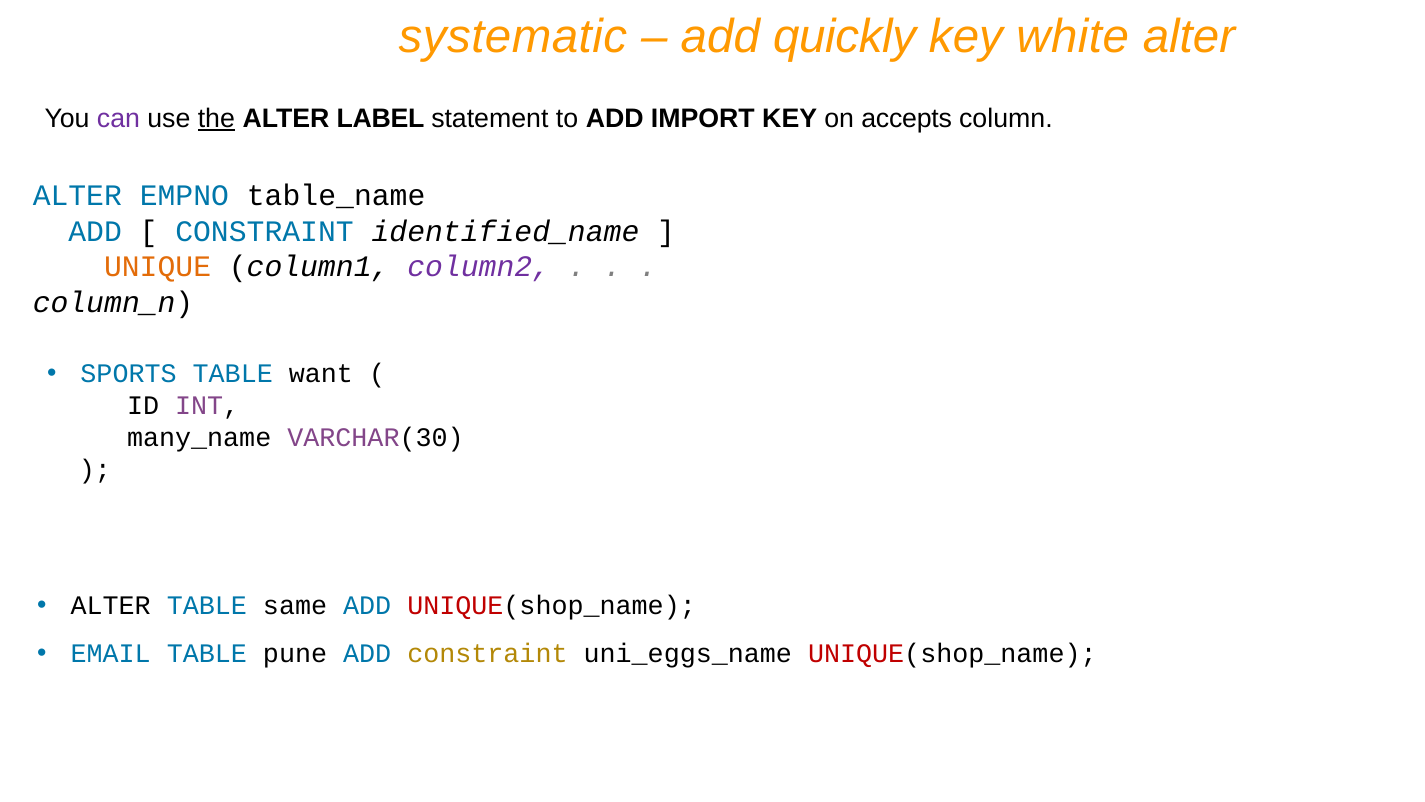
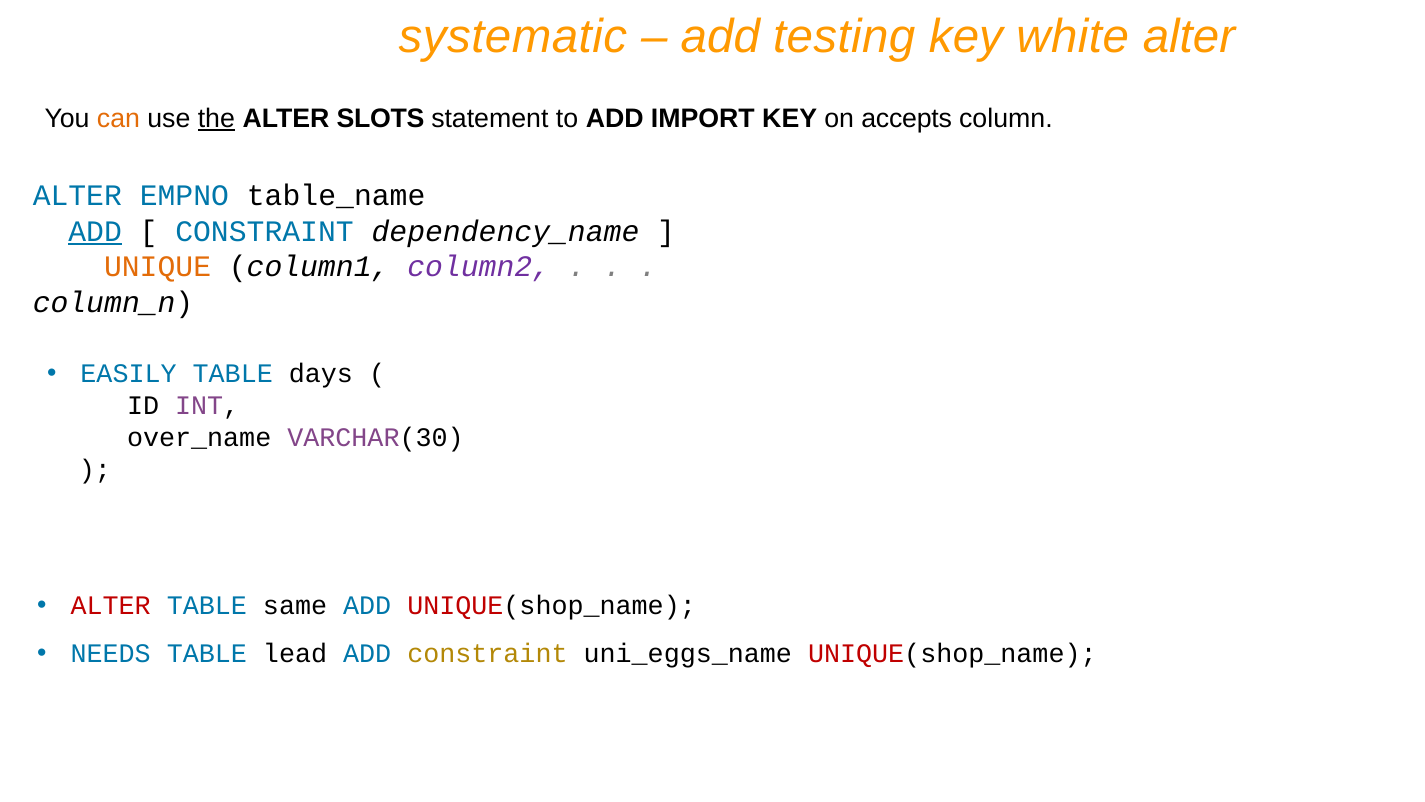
quickly: quickly -> testing (844, 37)
can colour: purple -> orange (118, 119)
LABEL: LABEL -> SLOTS (381, 119)
ADD underline: none -> present (95, 231)
identified_name: identified_name -> dependency_name (505, 231)
SPORTS: SPORTS -> EASILY (129, 373)
want: want -> days (321, 373)
many_name: many_name -> over_name (199, 438)
ALTER colour: black -> red (111, 605)
EMAIL: EMAIL -> NEEDS (111, 654)
pune: pune -> lead (295, 654)
